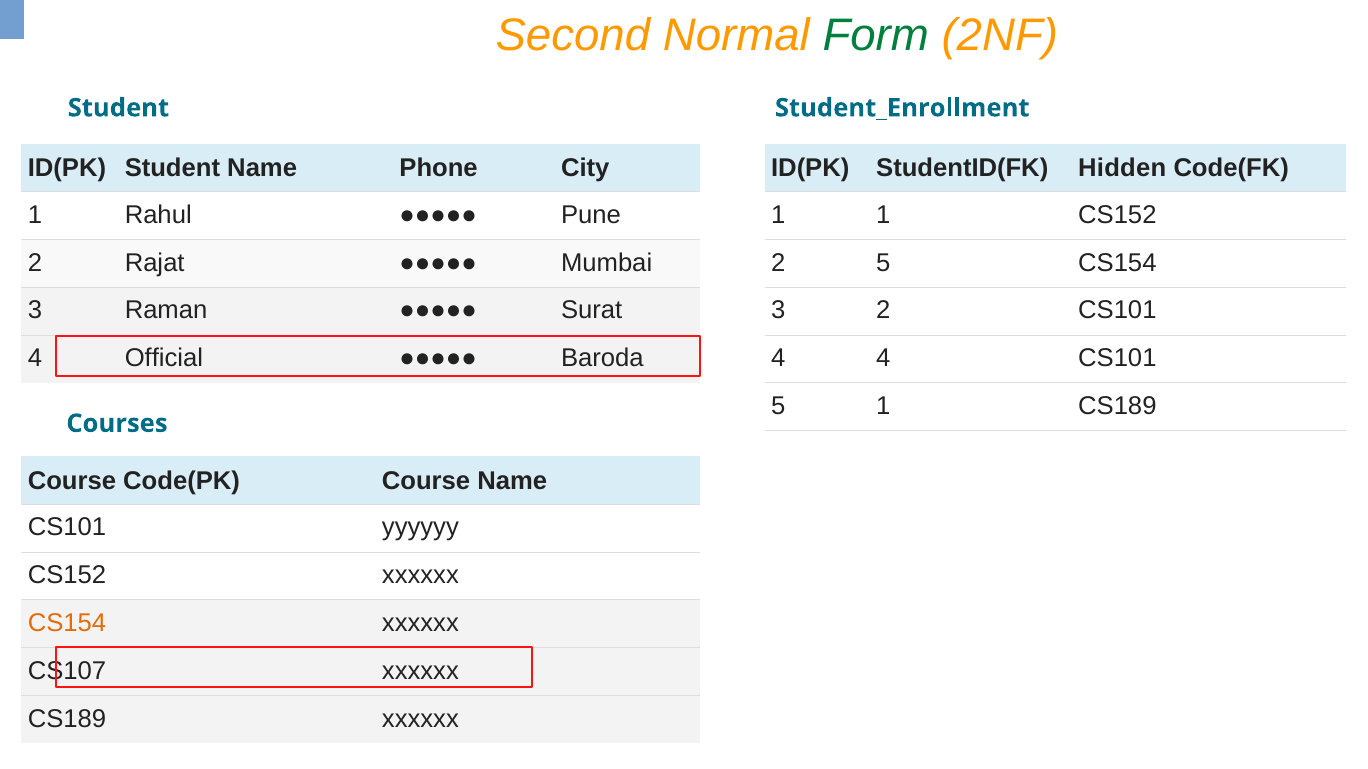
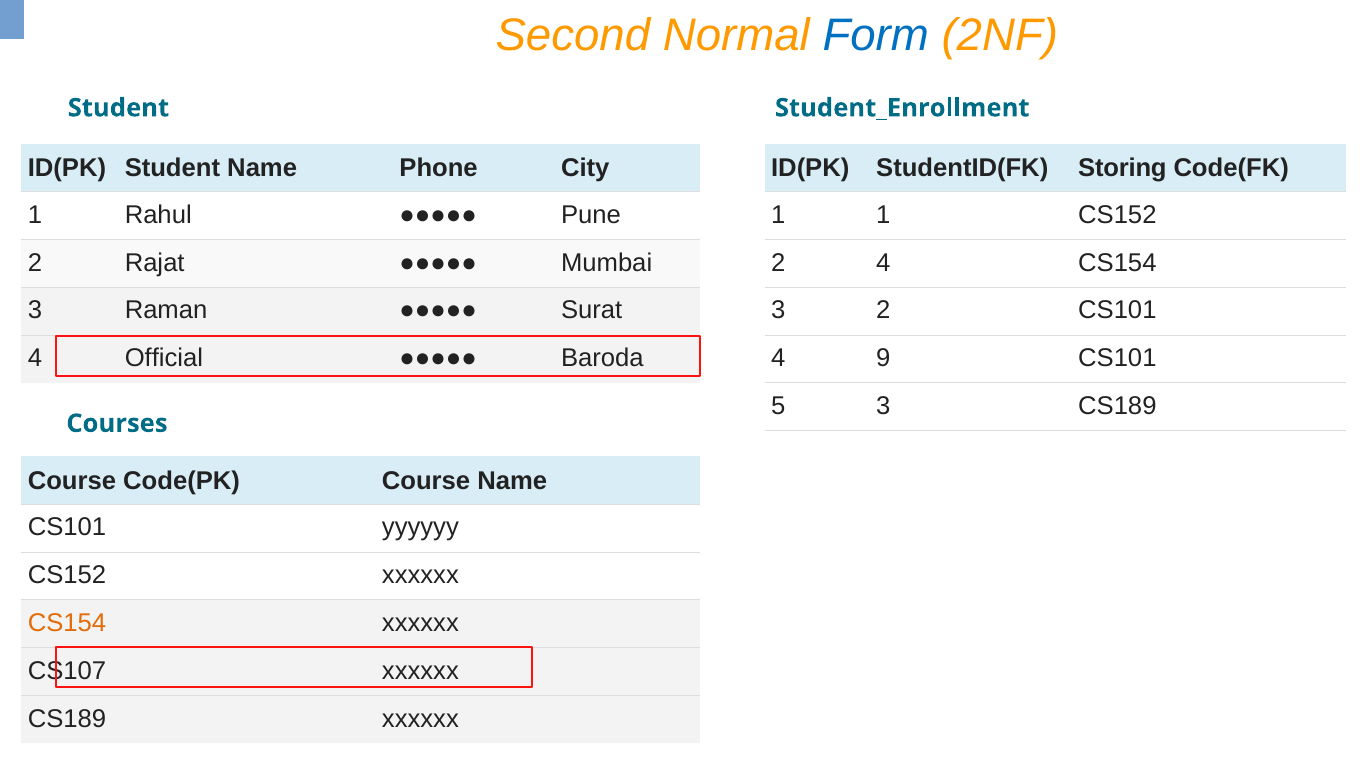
Form colour: green -> blue (876, 36)
Hidden: Hidden -> Storing (1122, 168)
2 5: 5 -> 4 (883, 263)
4 4: 4 -> 9 (883, 359)
5 1: 1 -> 3 (883, 406)
